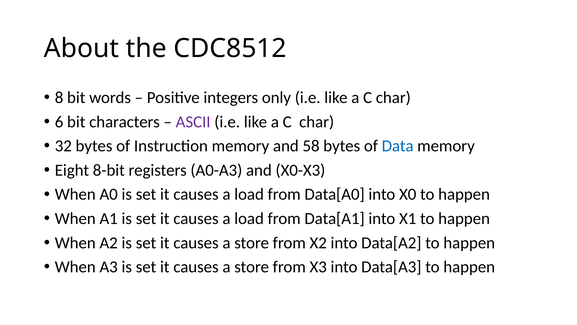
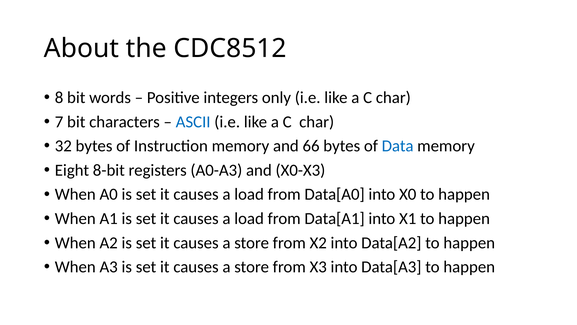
6: 6 -> 7 (59, 122)
ASCII colour: purple -> blue (193, 122)
58: 58 -> 66 (311, 146)
